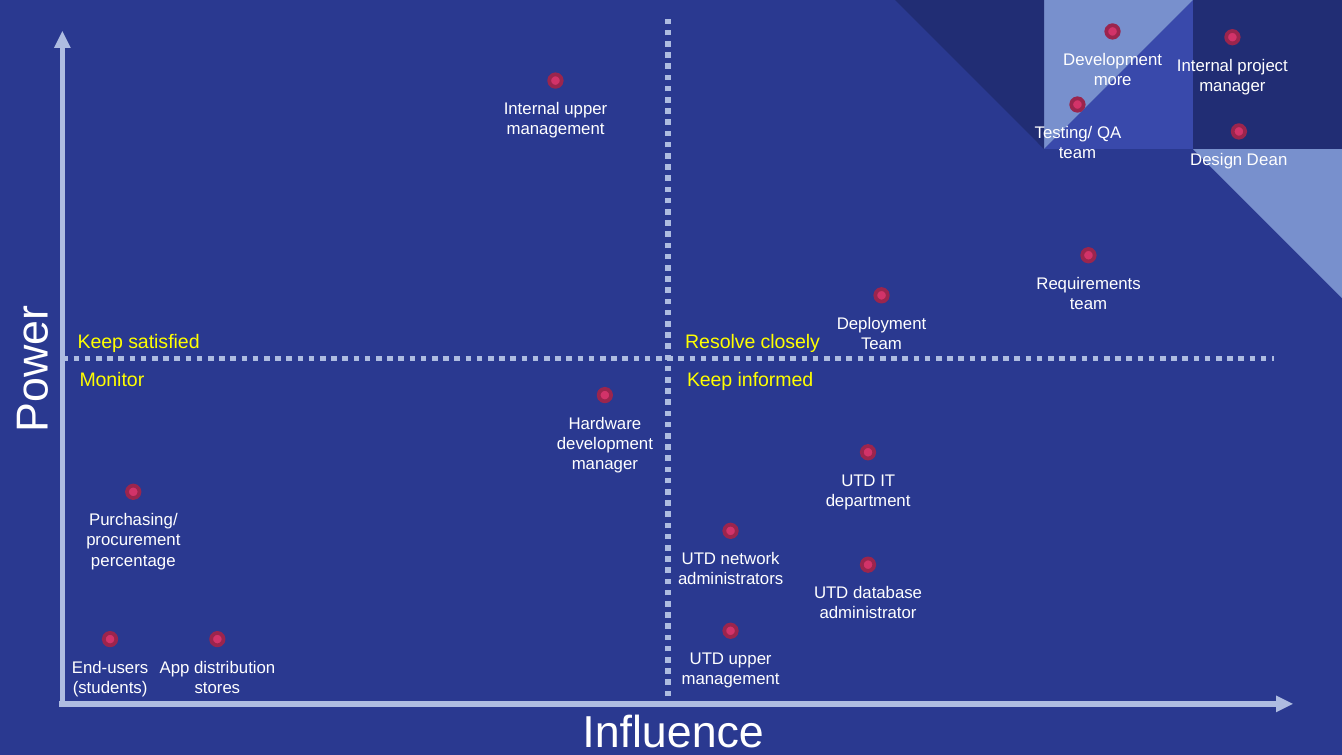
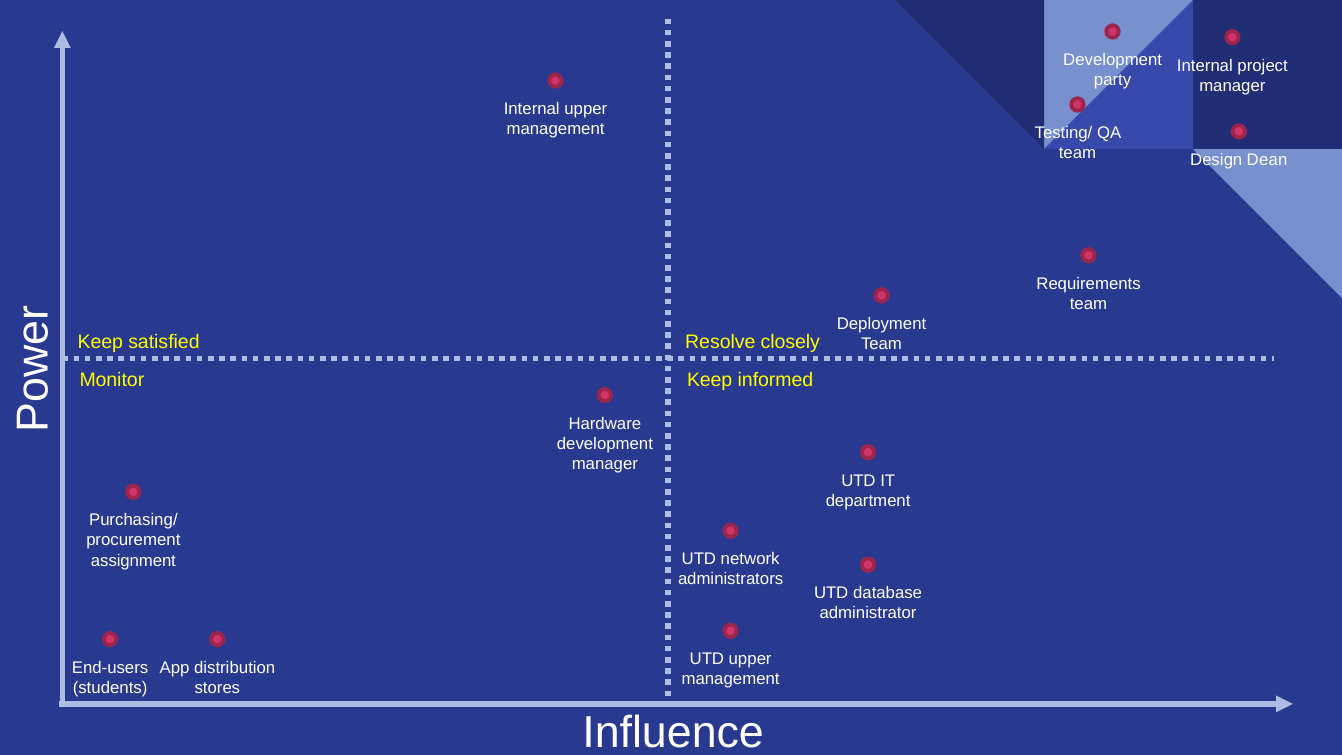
more: more -> party (1113, 80)
percentage: percentage -> assignment (133, 560)
